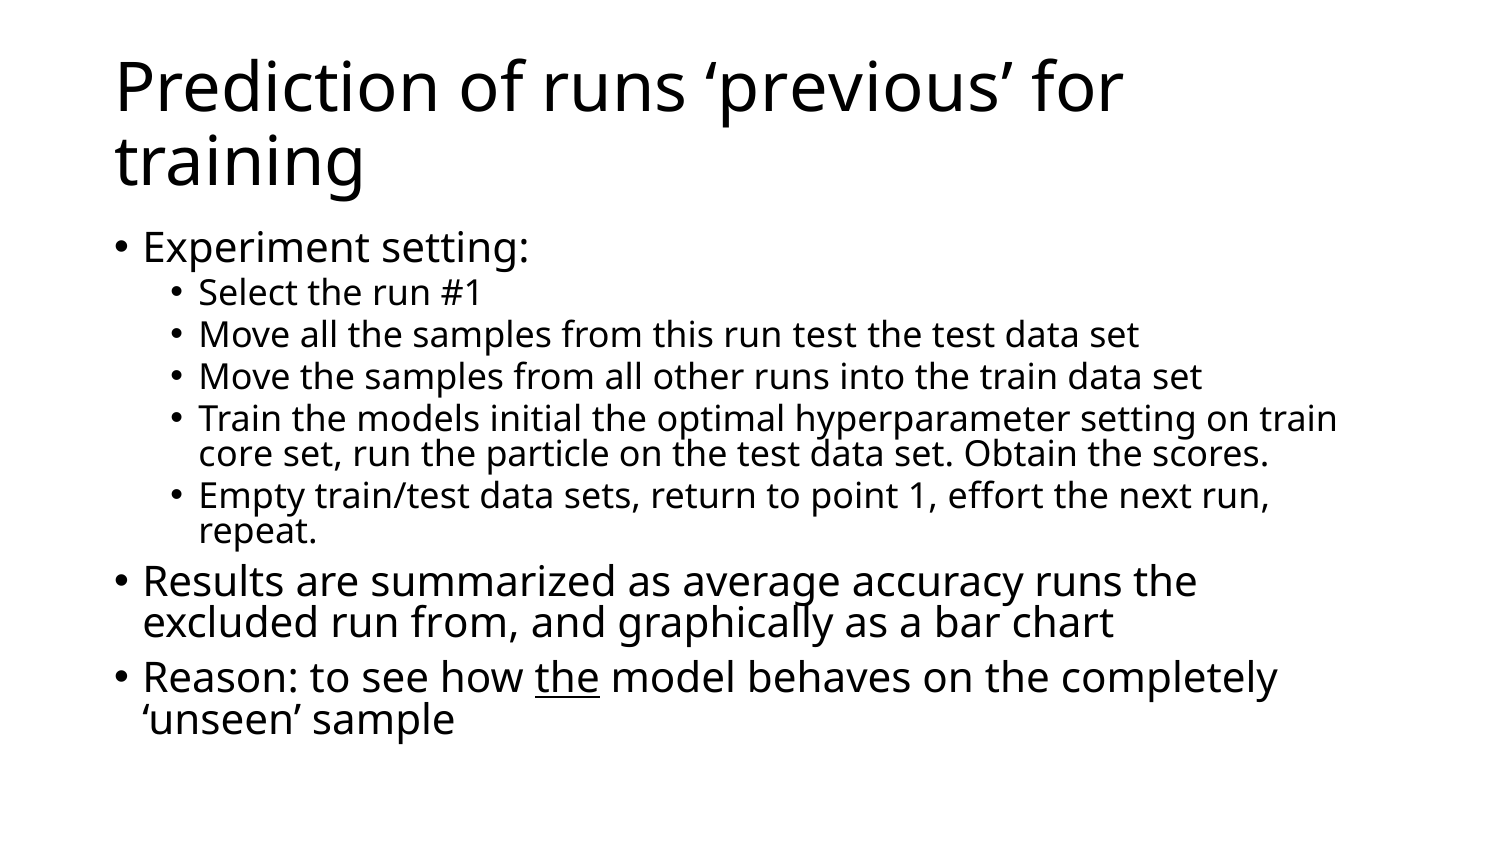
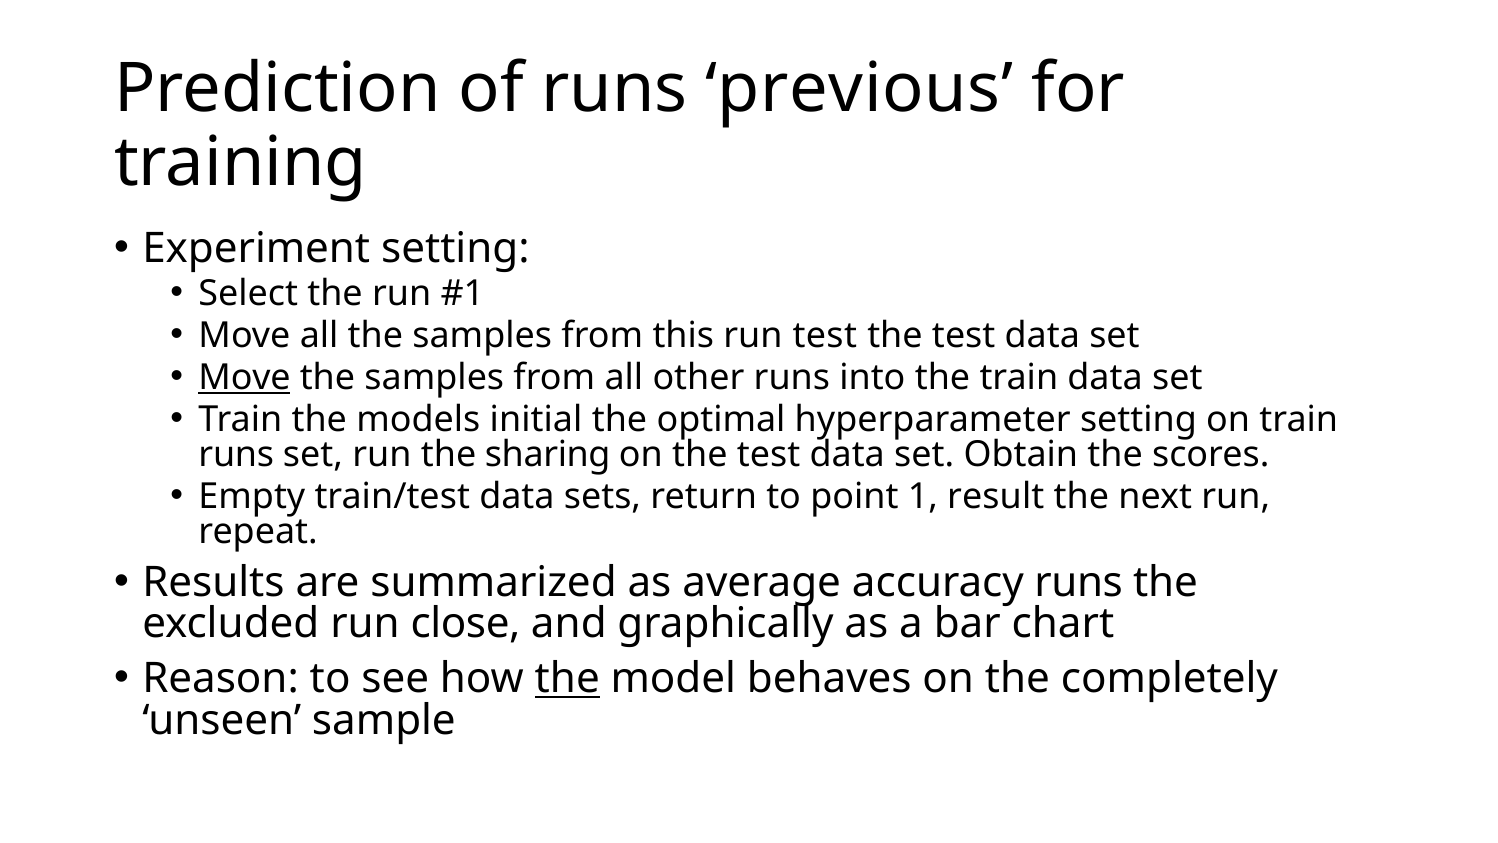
Move underline: none -> present (245, 378)
core: core -> runs (236, 454)
particle: particle -> sharing (548, 454)
effort: effort -> result (996, 496)
run from: from -> close (466, 624)
